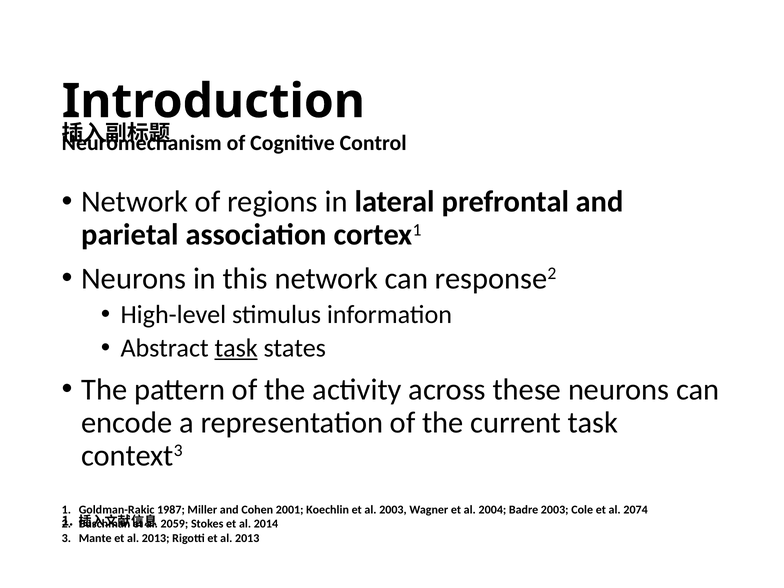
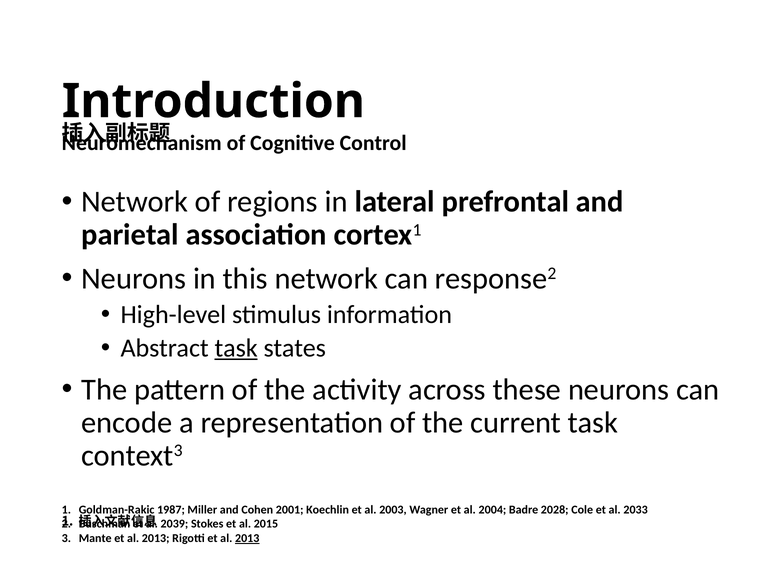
Badre 2003: 2003 -> 2028 (555, 510)
2074: 2074 -> 2033 (636, 510)
2059: 2059 -> 2039 (174, 524)
2014: 2014 -> 2015 (266, 524)
2013 underline: none -> present (247, 538)
